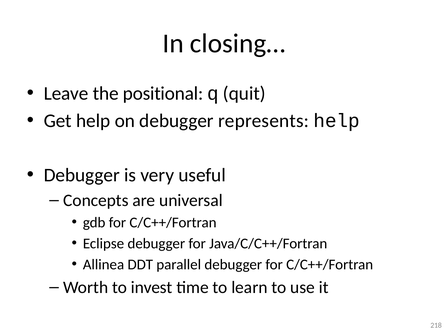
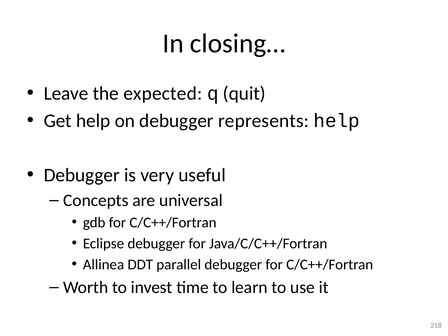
positional: positional -> expected (163, 94)
